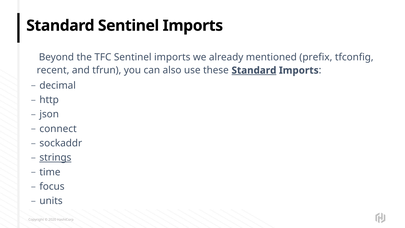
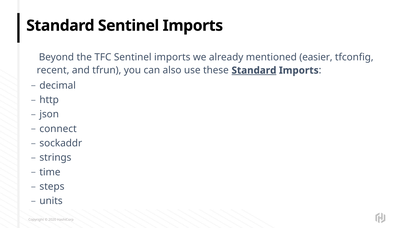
prefix: prefix -> easier (316, 57)
strings underline: present -> none (55, 158)
focus: focus -> steps (52, 186)
